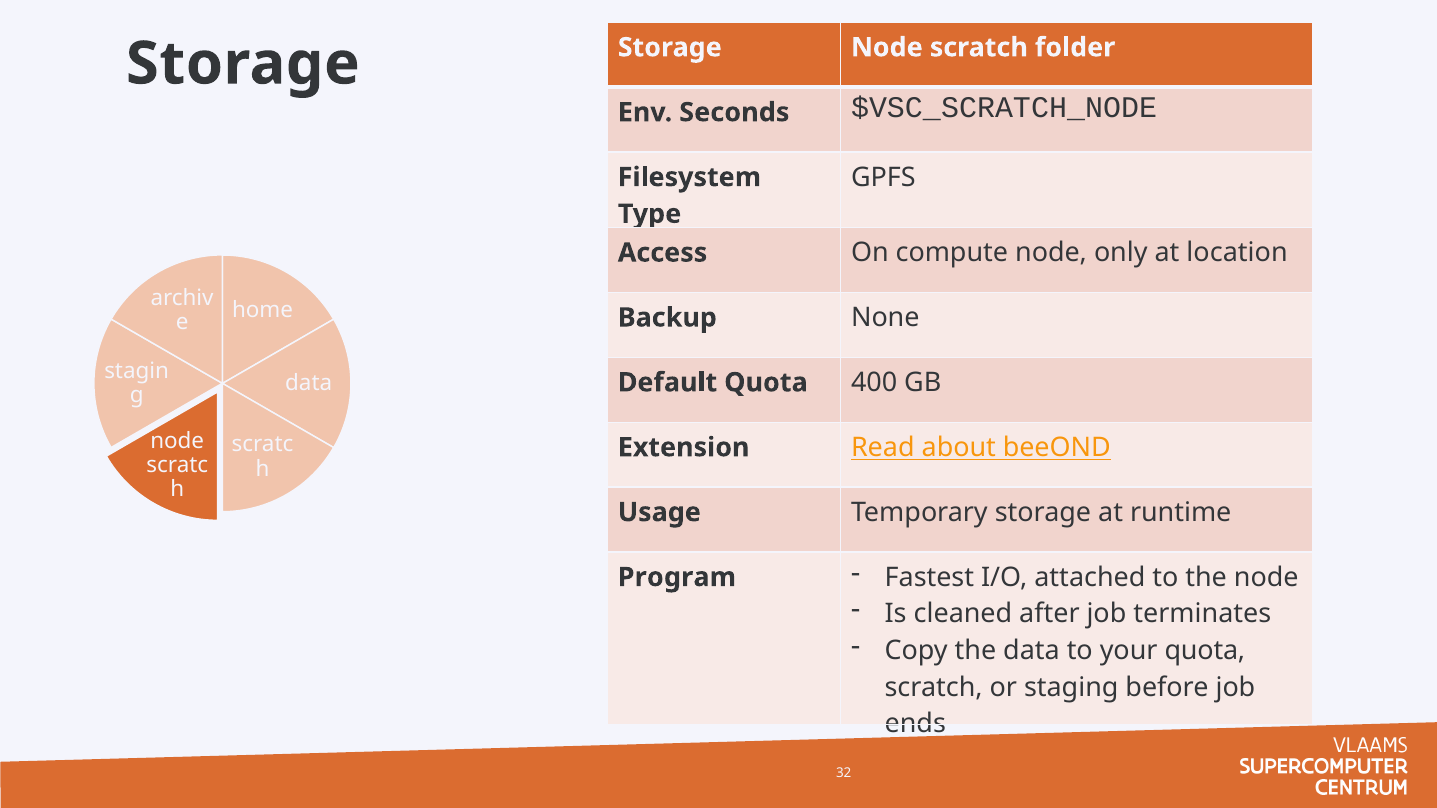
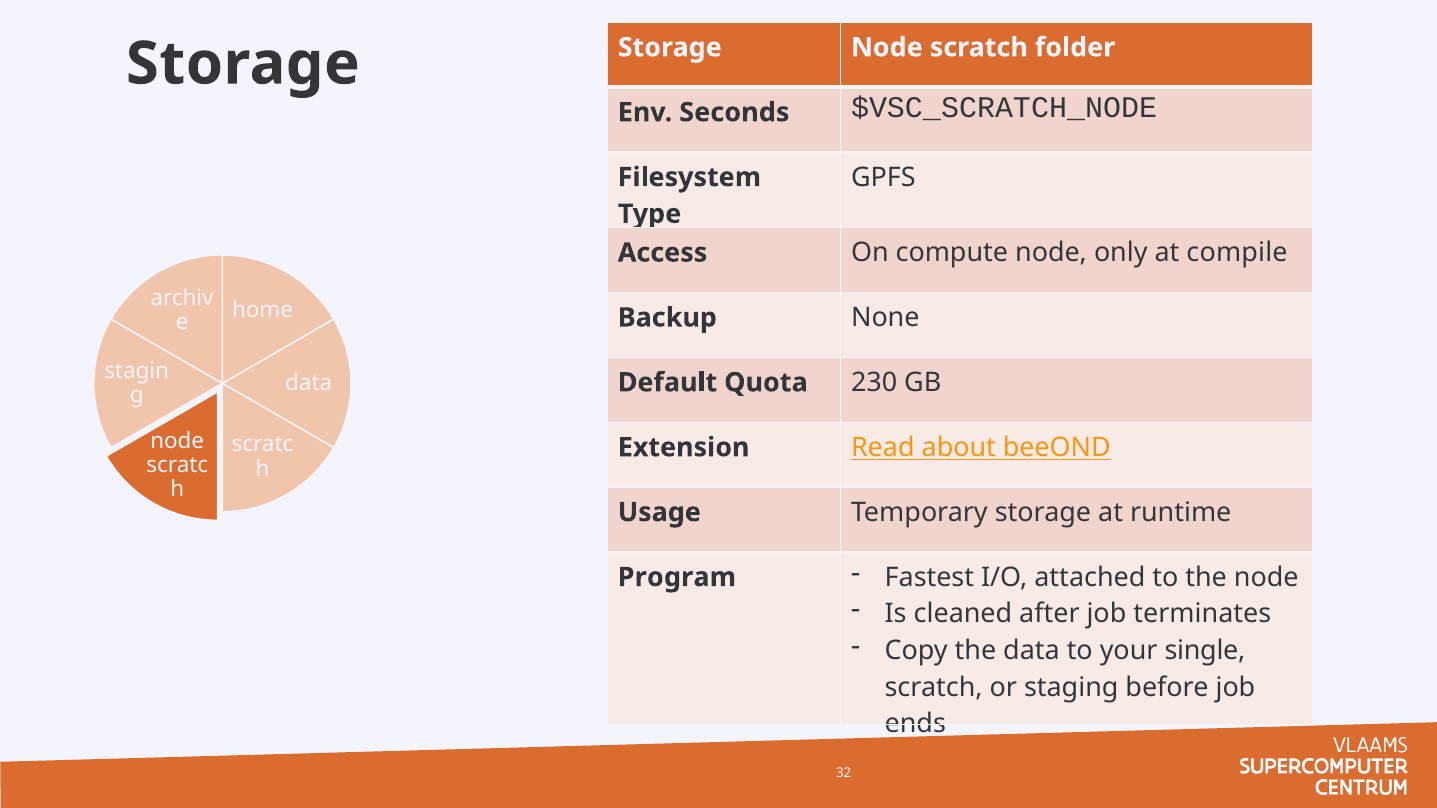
location: location -> compile (1237, 253)
400: 400 -> 230 (874, 383)
your quota: quota -> single (1205, 651)
